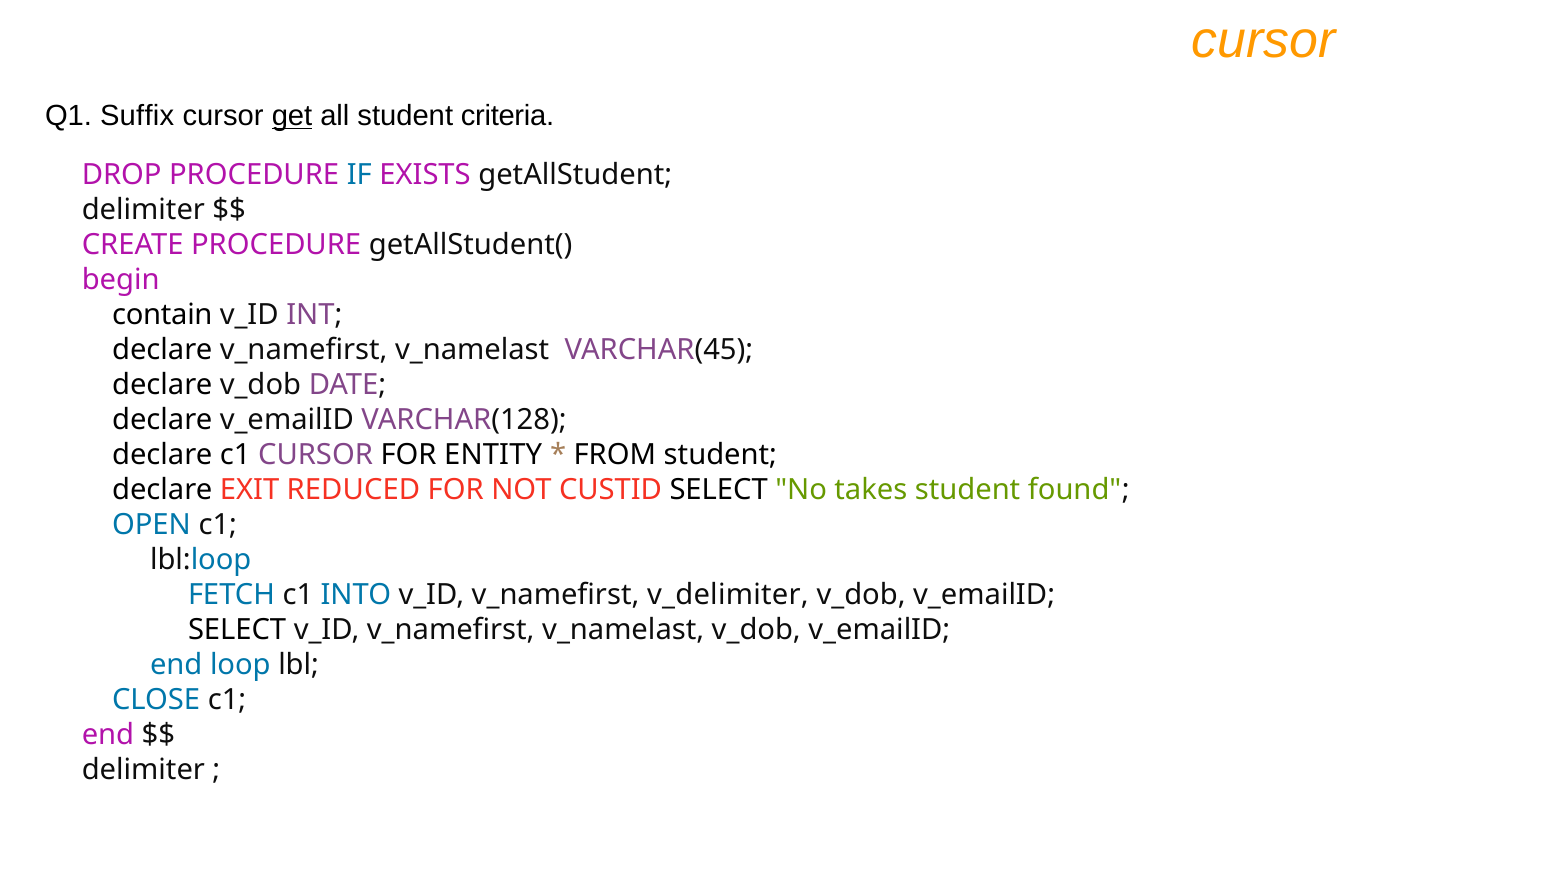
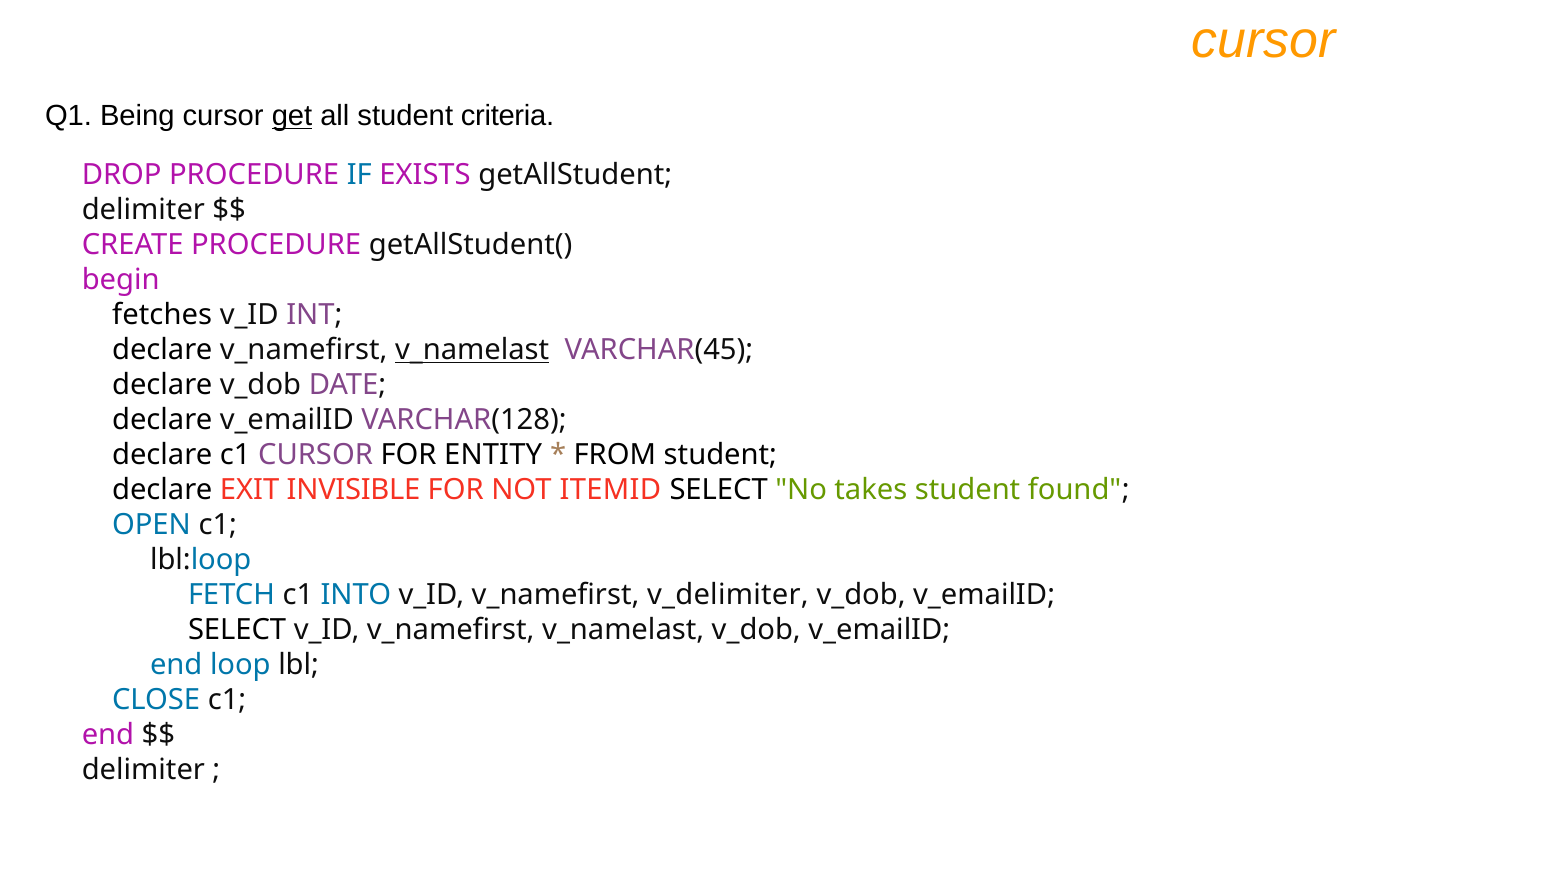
Suffix: Suffix -> Being (137, 116)
contain: contain -> fetches (162, 315)
v_namelast underline: none -> present (472, 350)
REDUCED: REDUCED -> INVISIBLE (354, 490)
CUSTID: CUSTID -> ITEMID (610, 490)
